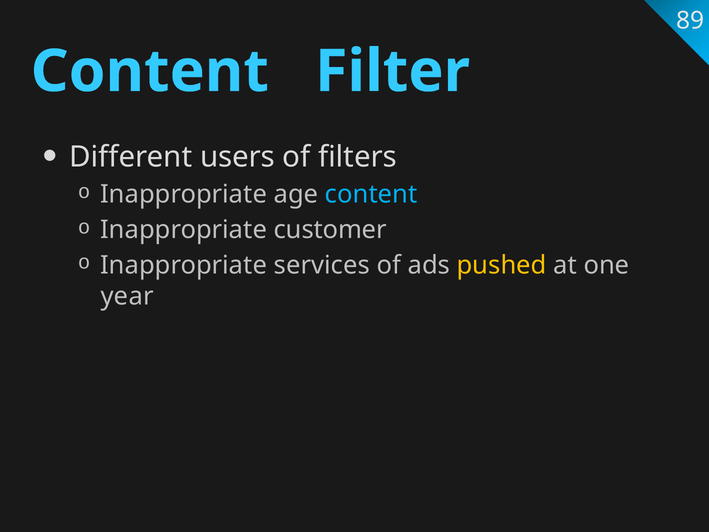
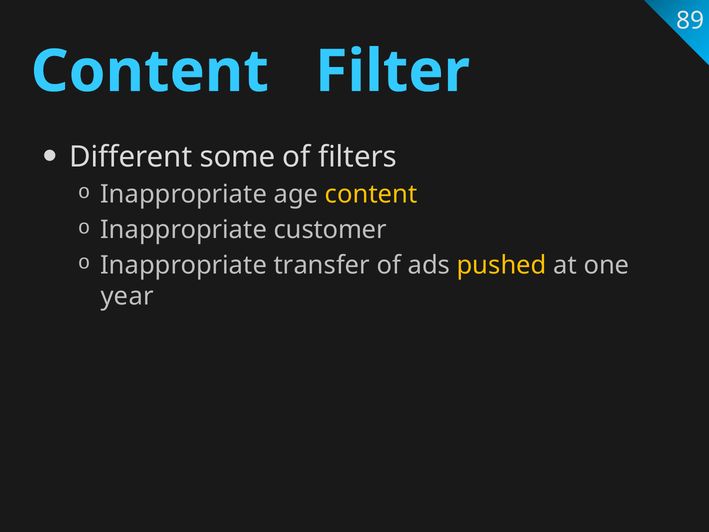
users: users -> some (238, 157)
content colour: light blue -> yellow (371, 194)
services: services -> transfer (322, 265)
